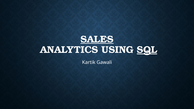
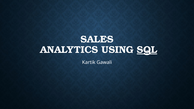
SALES underline: present -> none (97, 39)
